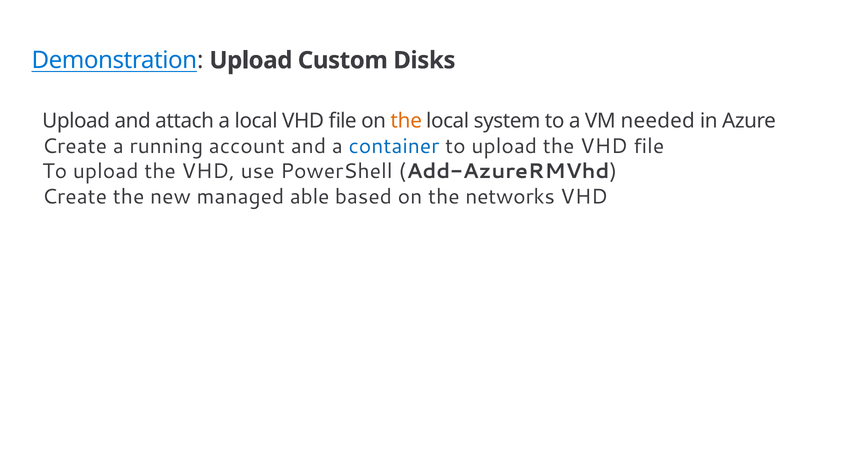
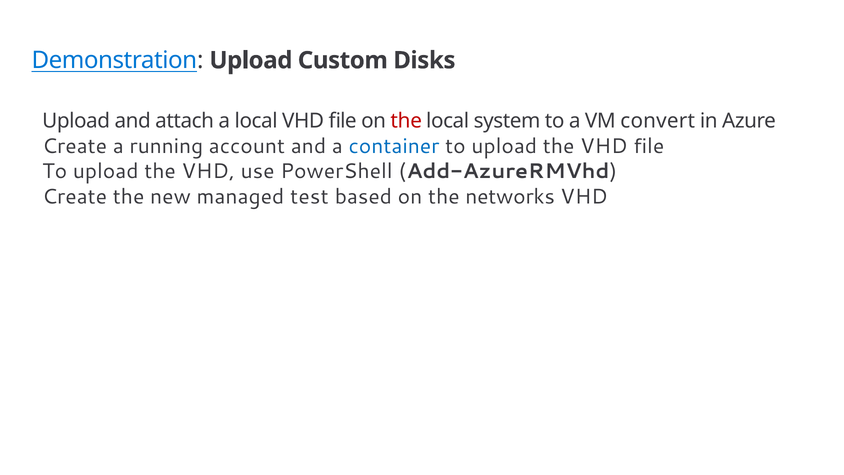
the colour: orange -> red (406, 121)
needed: needed -> convert (658, 121)
able: able -> test (309, 197)
